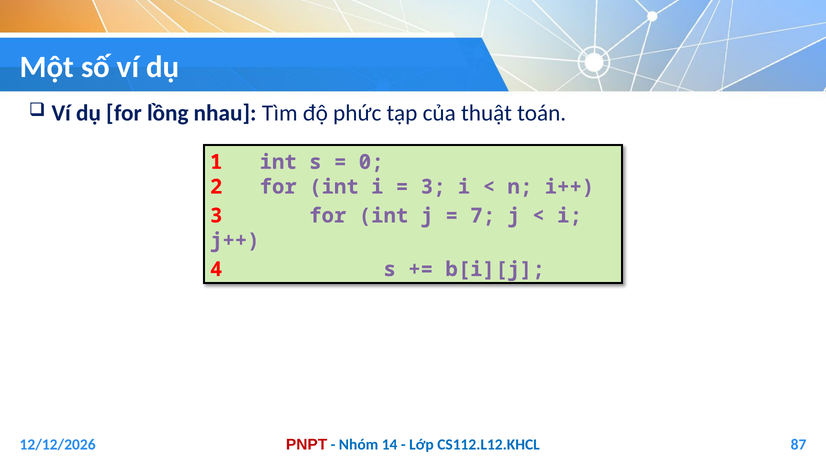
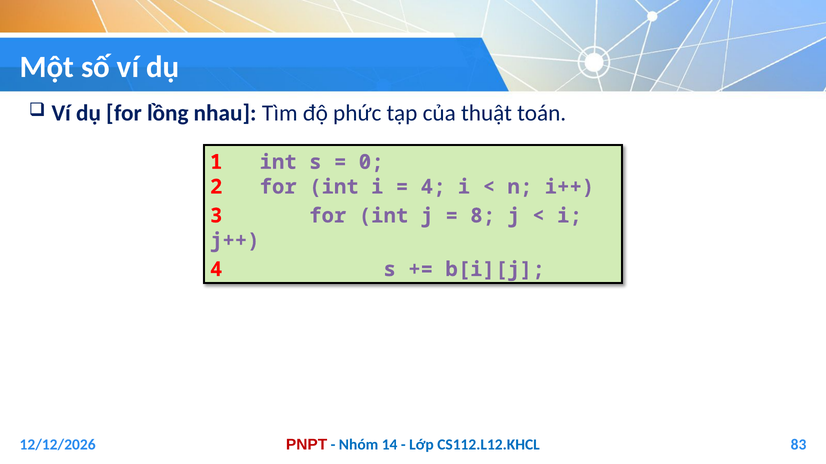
3: 3 -> 4 (433, 187)
7: 7 -> 8 (483, 216)
87: 87 -> 83 (799, 445)
